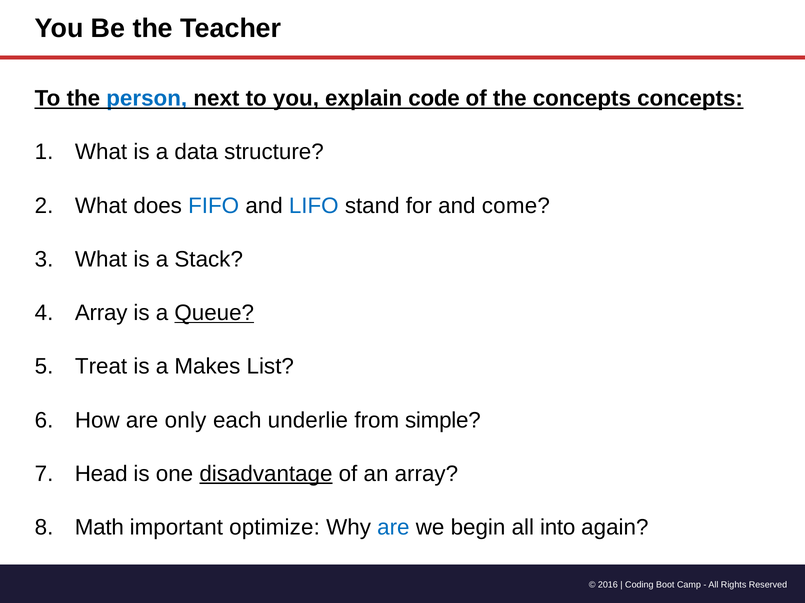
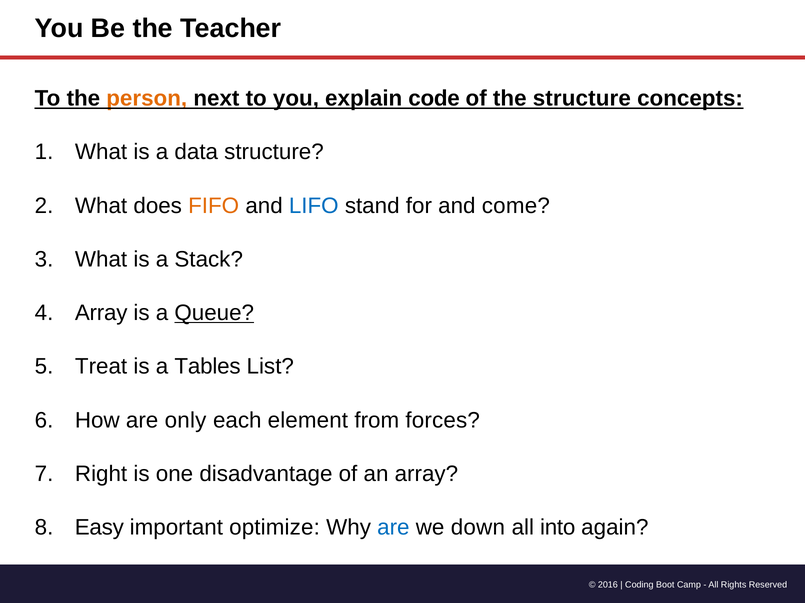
person colour: blue -> orange (147, 99)
the concepts: concepts -> structure (582, 99)
FIFO colour: blue -> orange (214, 206)
Makes: Makes -> Tables (208, 367)
underlie: underlie -> element (308, 421)
simple: simple -> forces (443, 421)
Head: Head -> Right (101, 474)
disadvantage underline: present -> none (266, 474)
Math: Math -> Easy (99, 528)
begin: begin -> down (478, 528)
